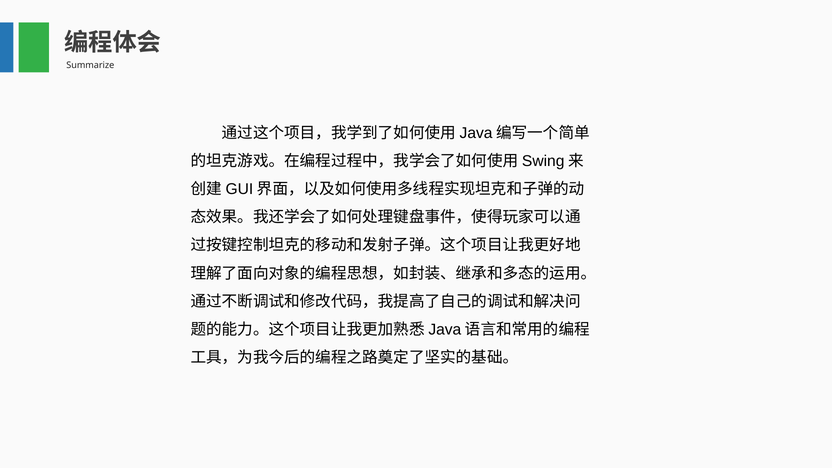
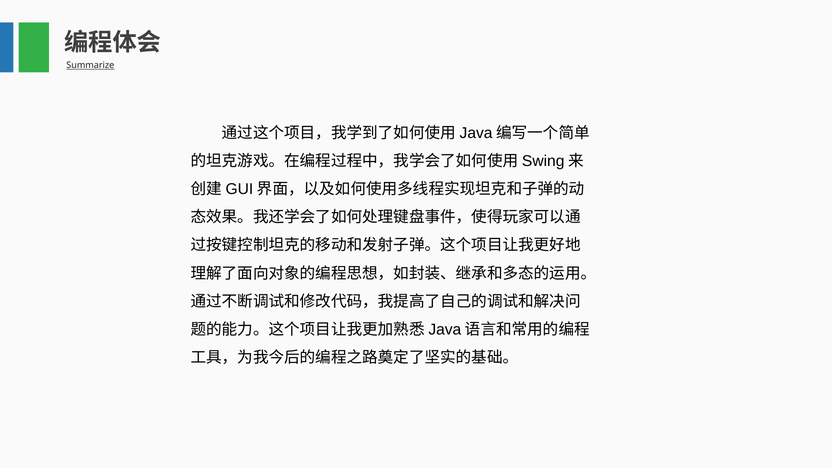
Summarize underline: none -> present (90, 65)
